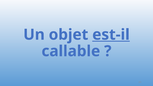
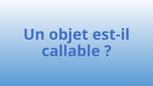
est-il underline: present -> none (111, 35)
